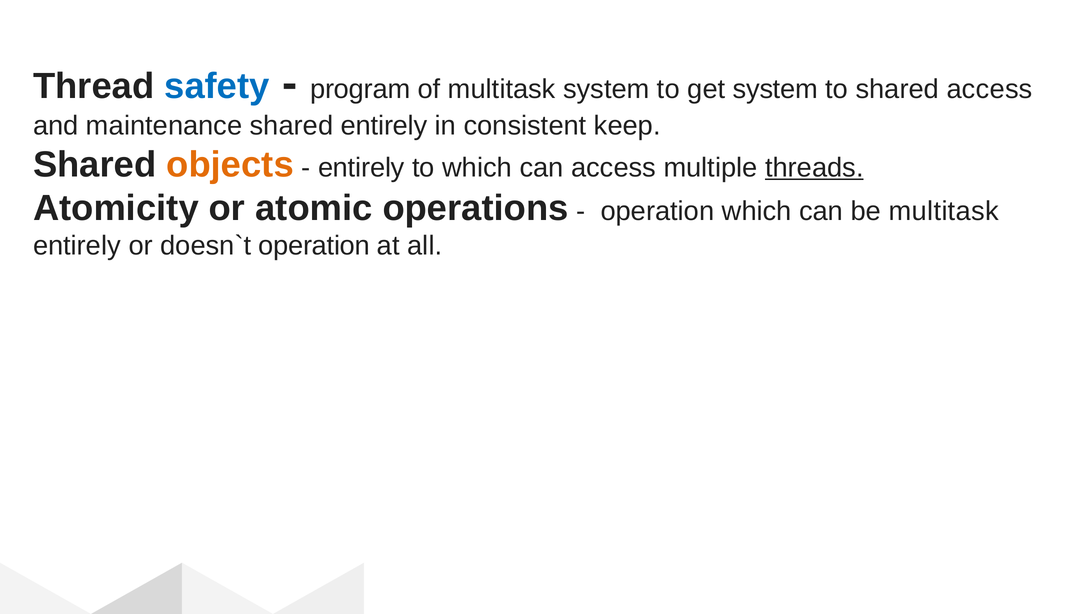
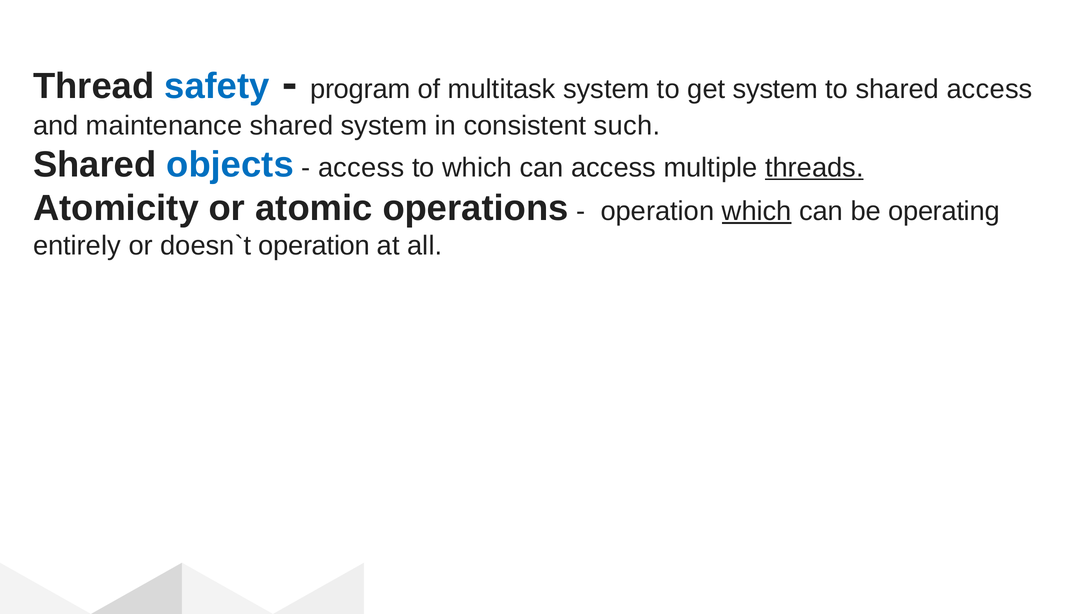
shared entirely: entirely -> system (384, 126)
keep: keep -> such (627, 126)
objects colour: orange -> blue (230, 165)
entirely: entirely -> access (361, 168)
which underline: none -> present (757, 211)
be multitask: multitask -> operating (944, 211)
